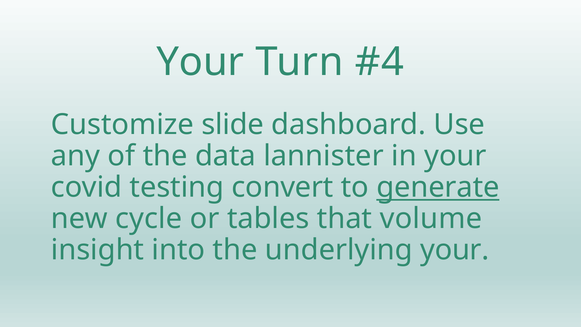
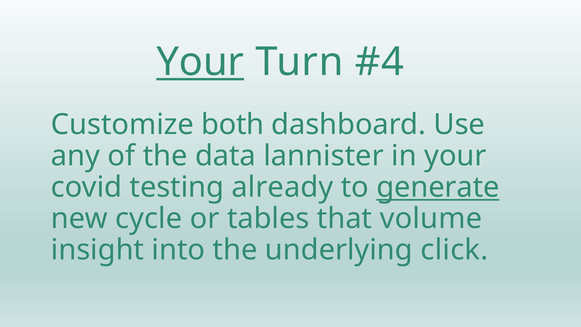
Your underline: none -> present (200, 62)
slide: slide -> both (233, 124)
convert: convert -> already (282, 187)
underlying your: your -> click (454, 250)
